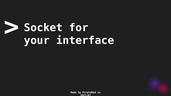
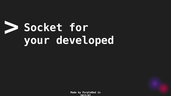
interface: interface -> developed (85, 41)
